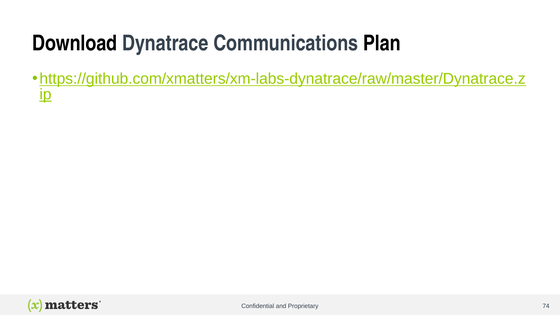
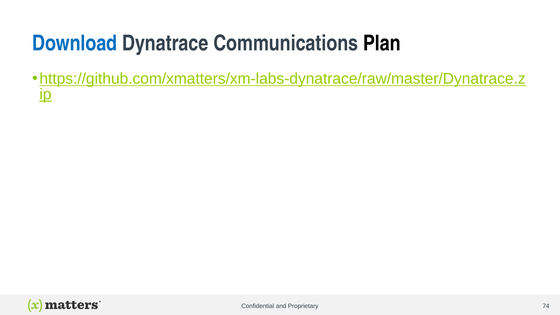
Download colour: black -> blue (75, 43)
